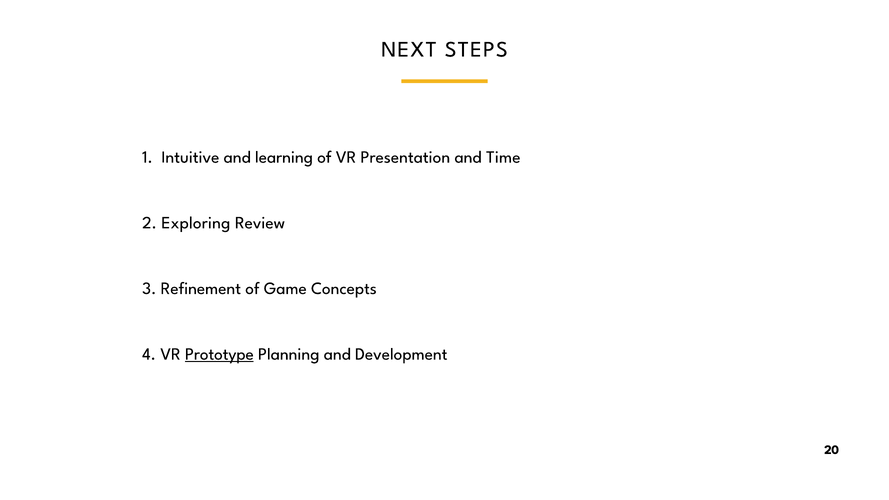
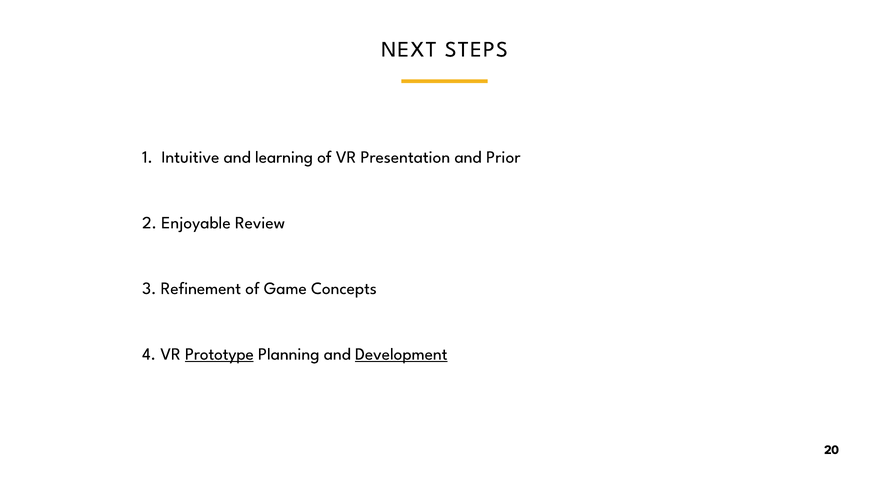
Time: Time -> Prior (503, 157)
Exploring: Exploring -> Enjoyable (196, 223)
Development underline: none -> present (401, 354)
